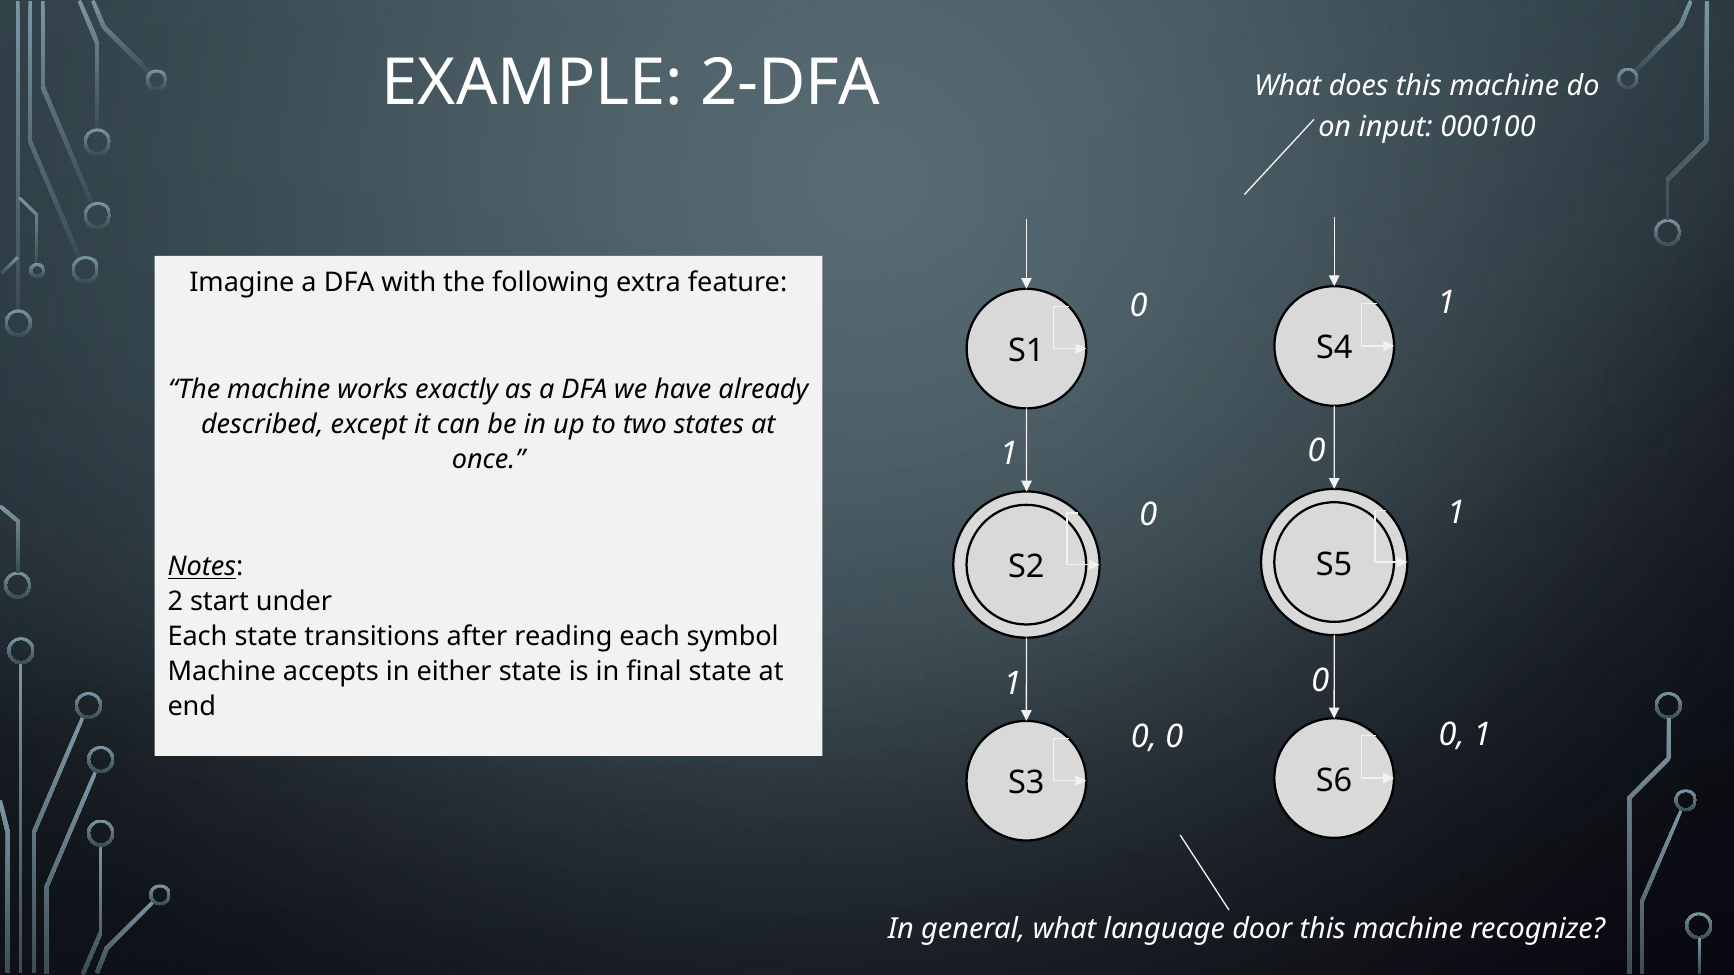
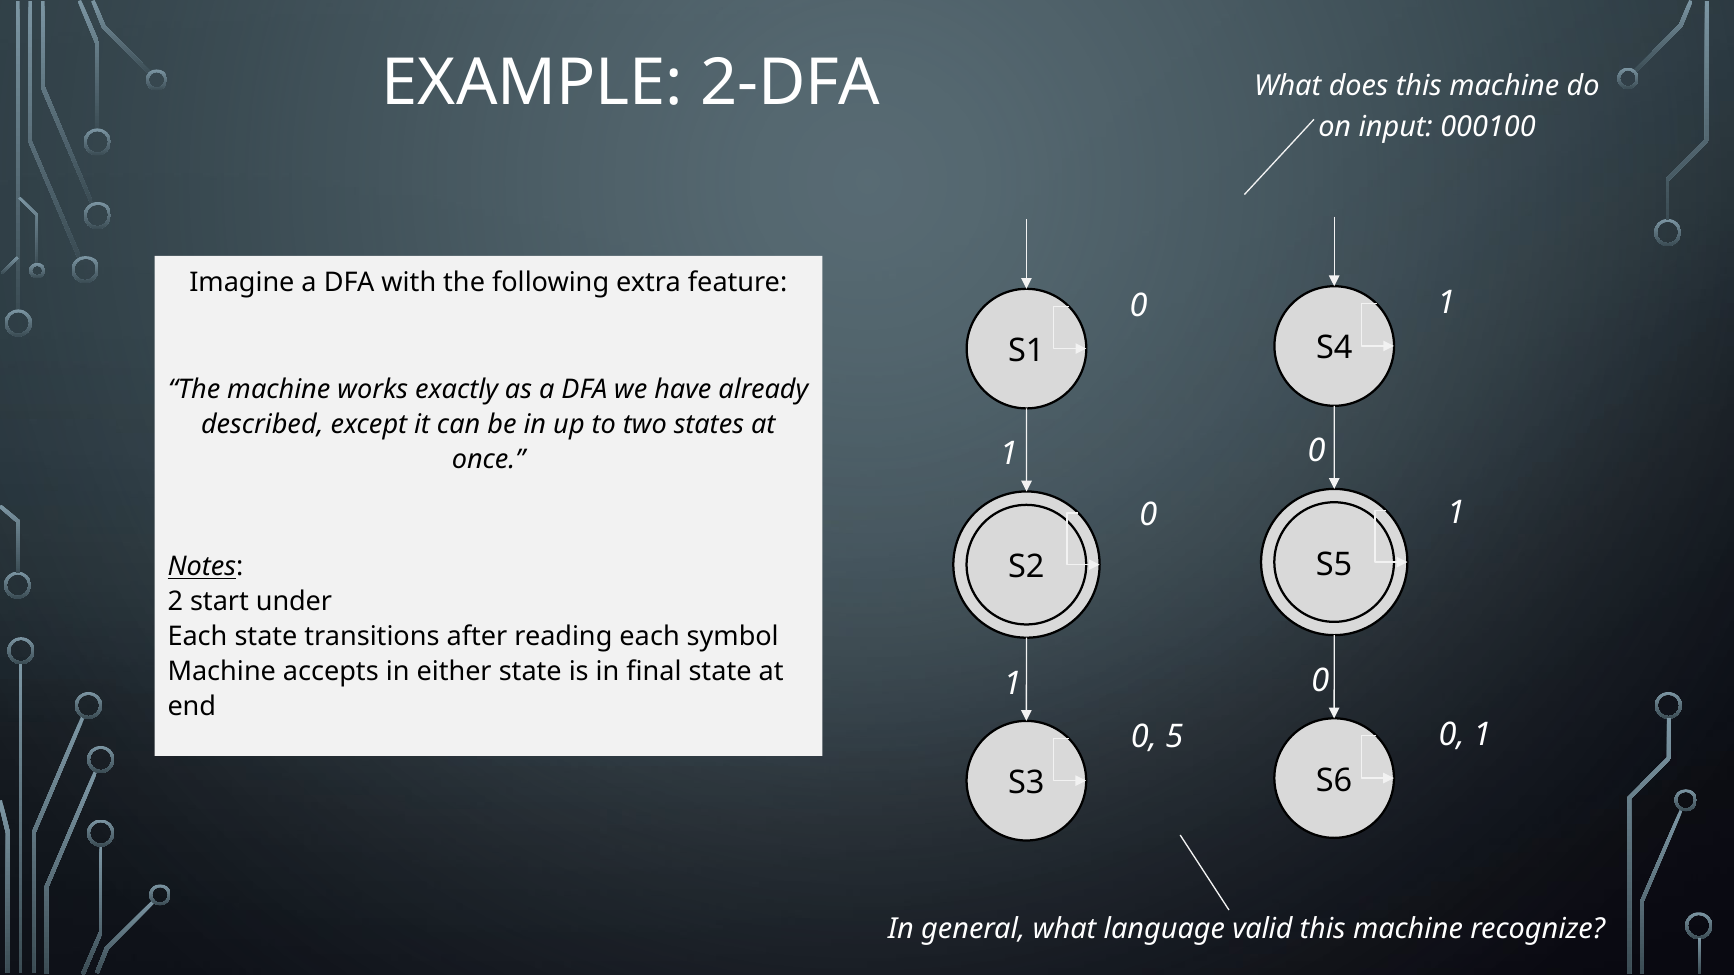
0: 0 -> 5 (1174, 737)
door: door -> valid (1262, 930)
